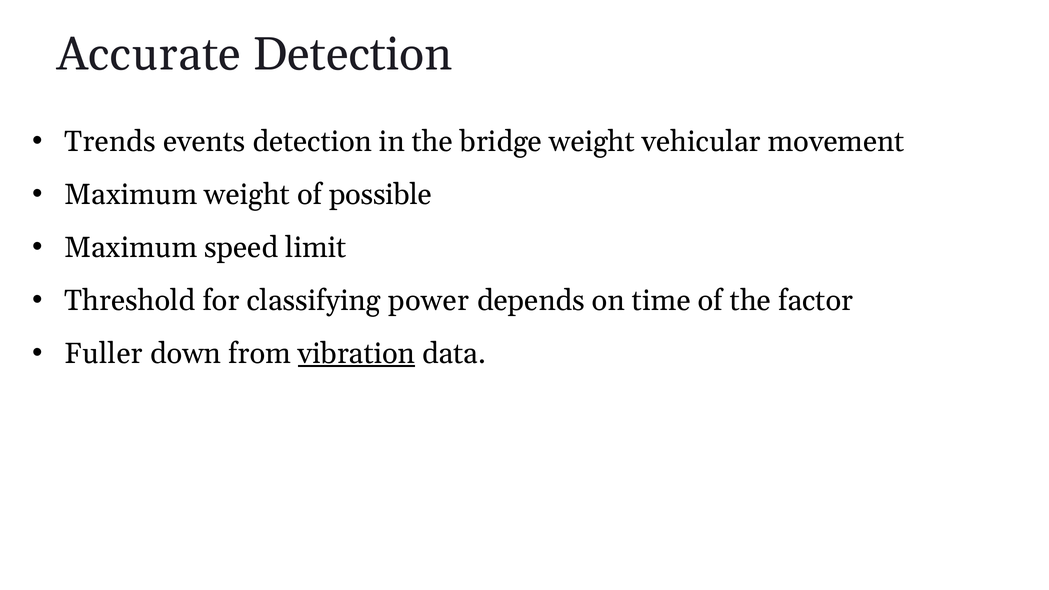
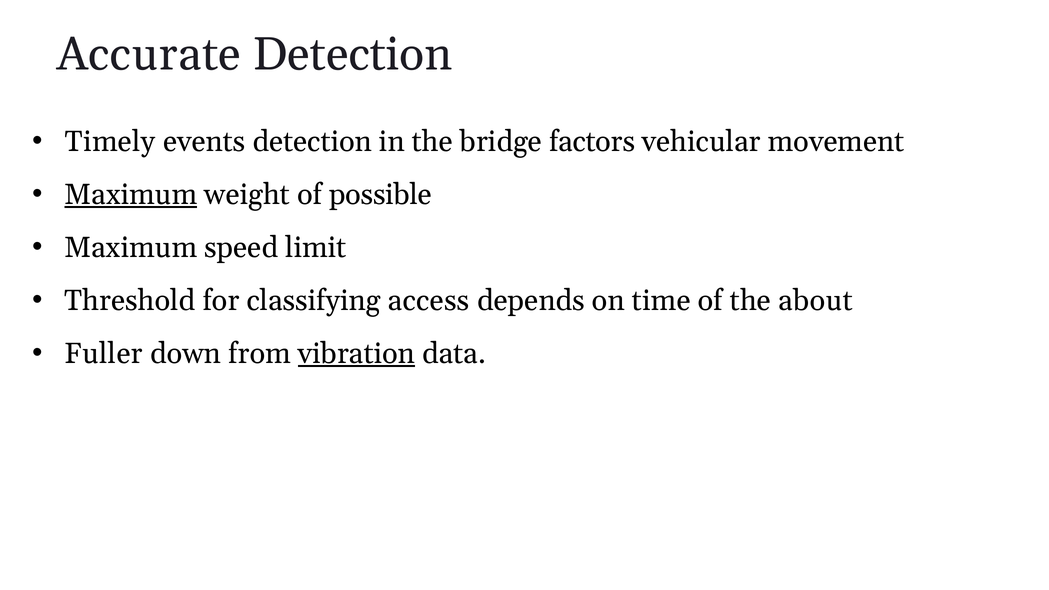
Trends: Trends -> Timely (110, 141)
bridge weight: weight -> factors (592, 141)
Maximum underline: none -> present (131, 195)
power: power -> access (429, 301)
factor: factor -> about (815, 301)
